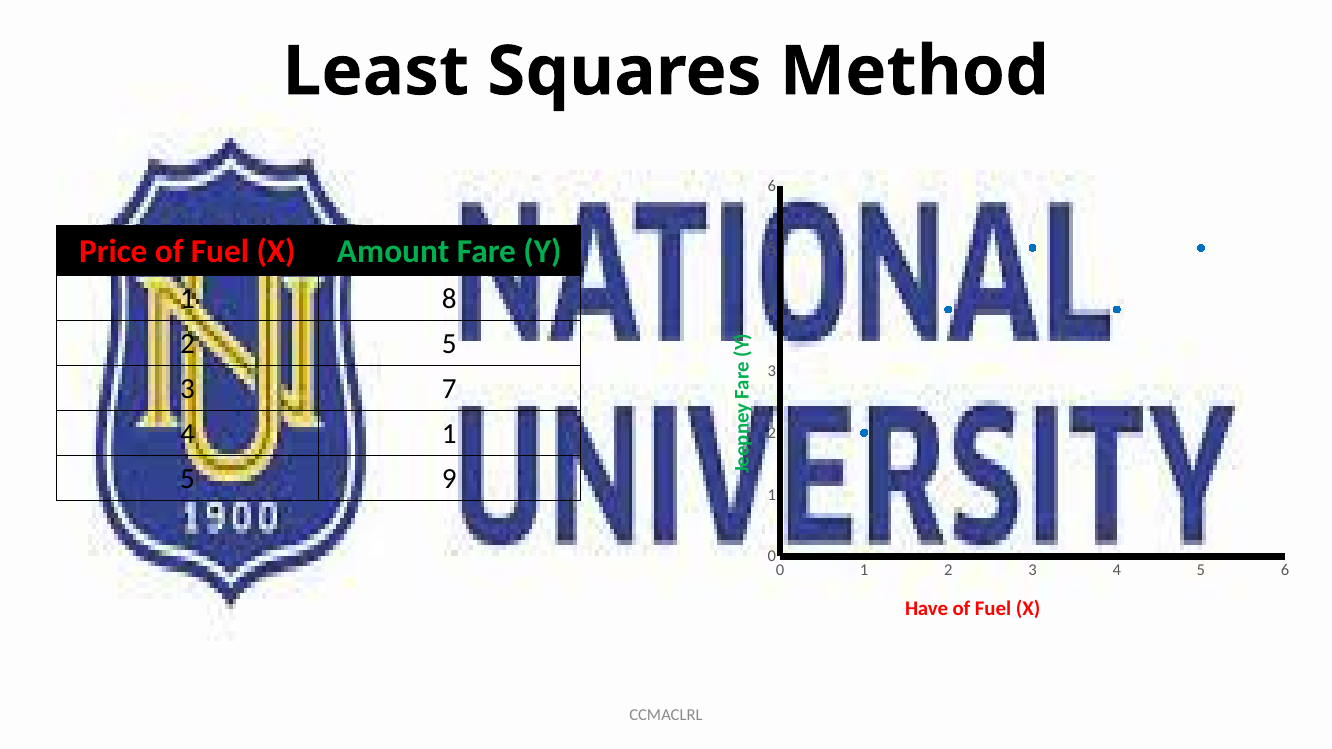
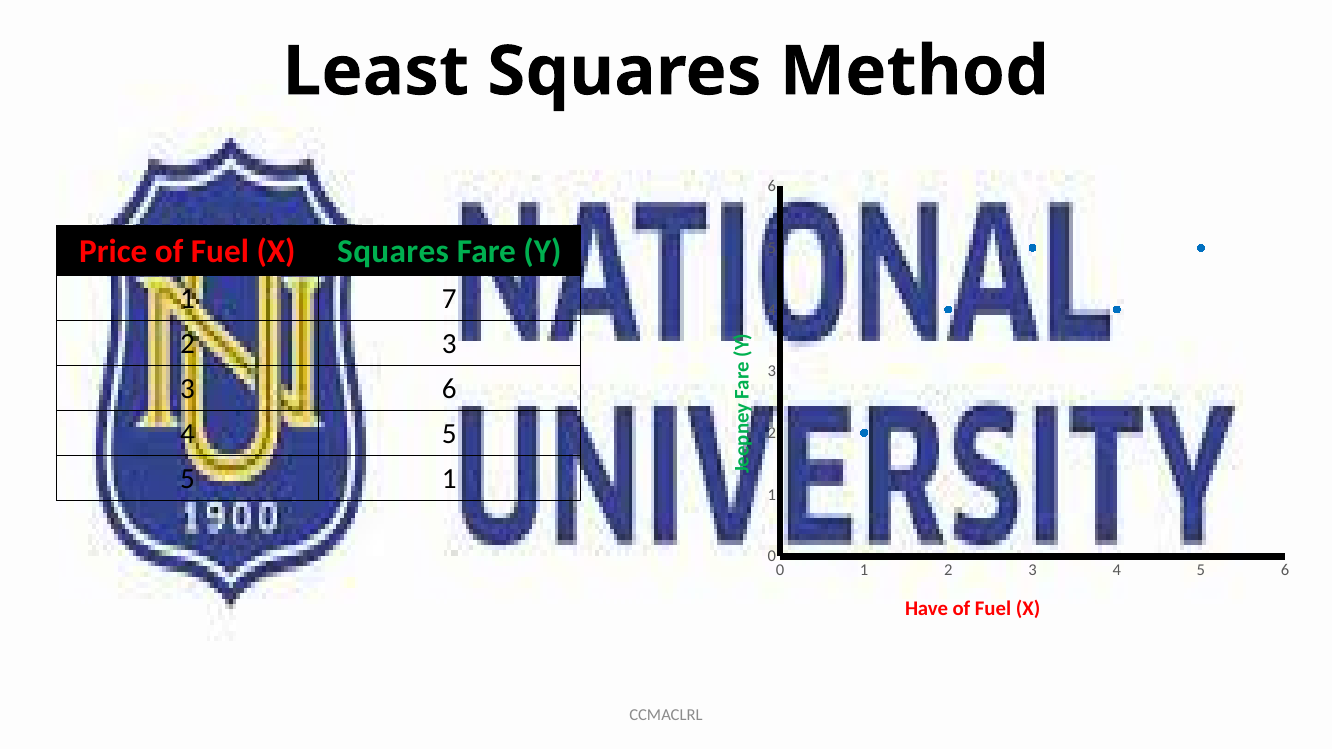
X Amount: Amount -> Squares (393, 251)
8: 8 -> 7 (449, 299)
5: 5 -> 3 (449, 344)
3 7: 7 -> 6 (449, 389)
1: 1 -> 5 (449, 434)
5 9: 9 -> 1 (449, 479)
